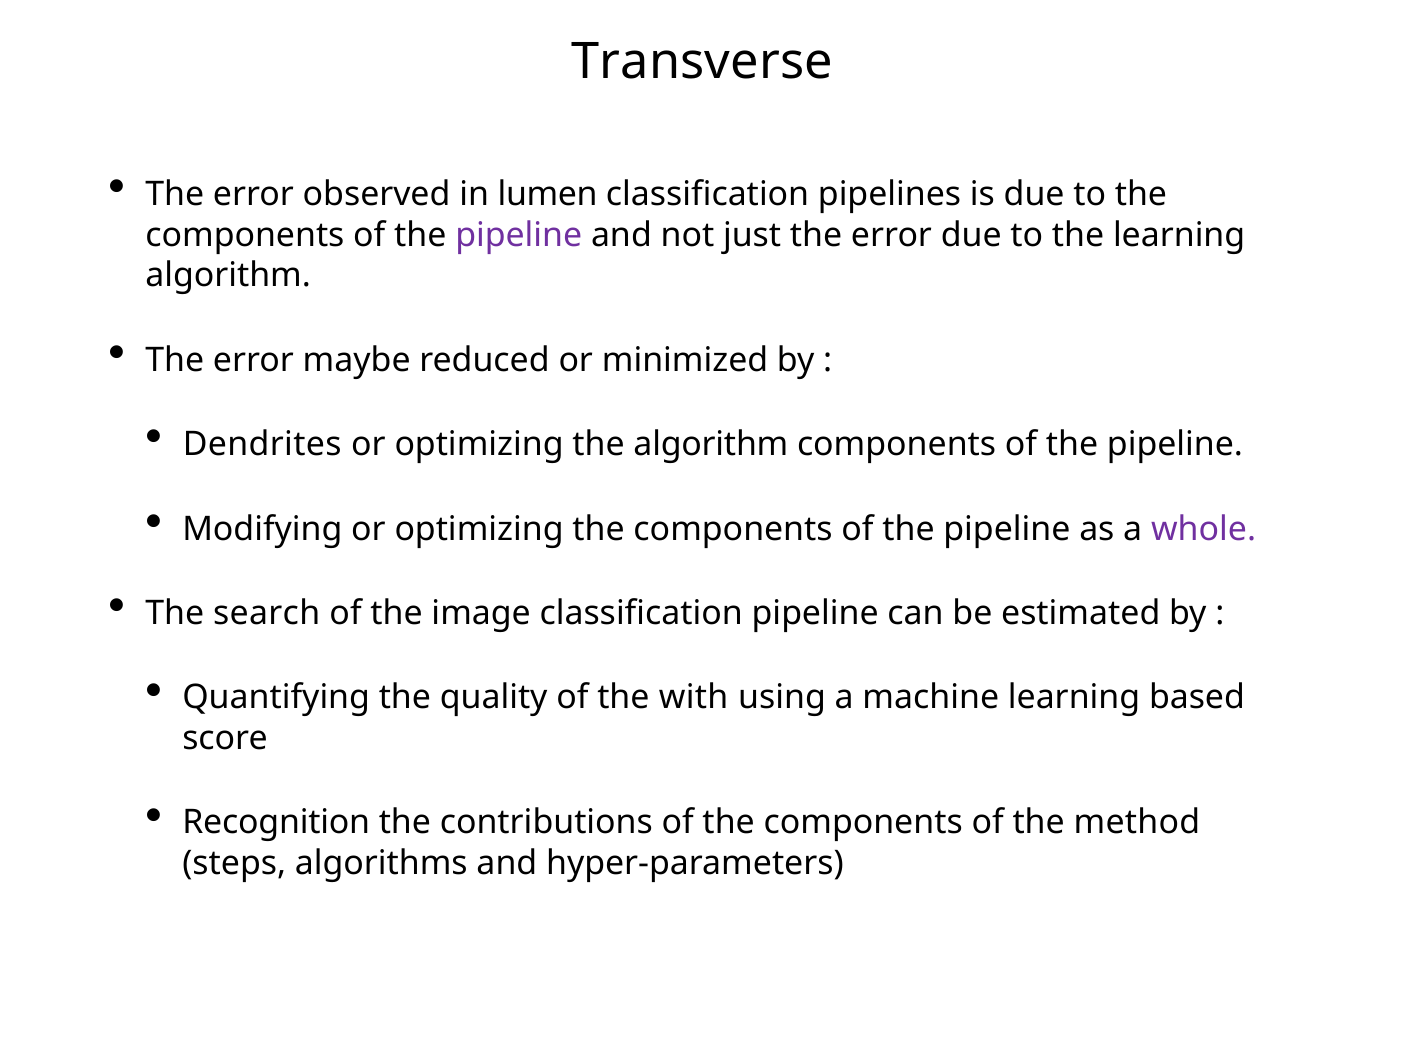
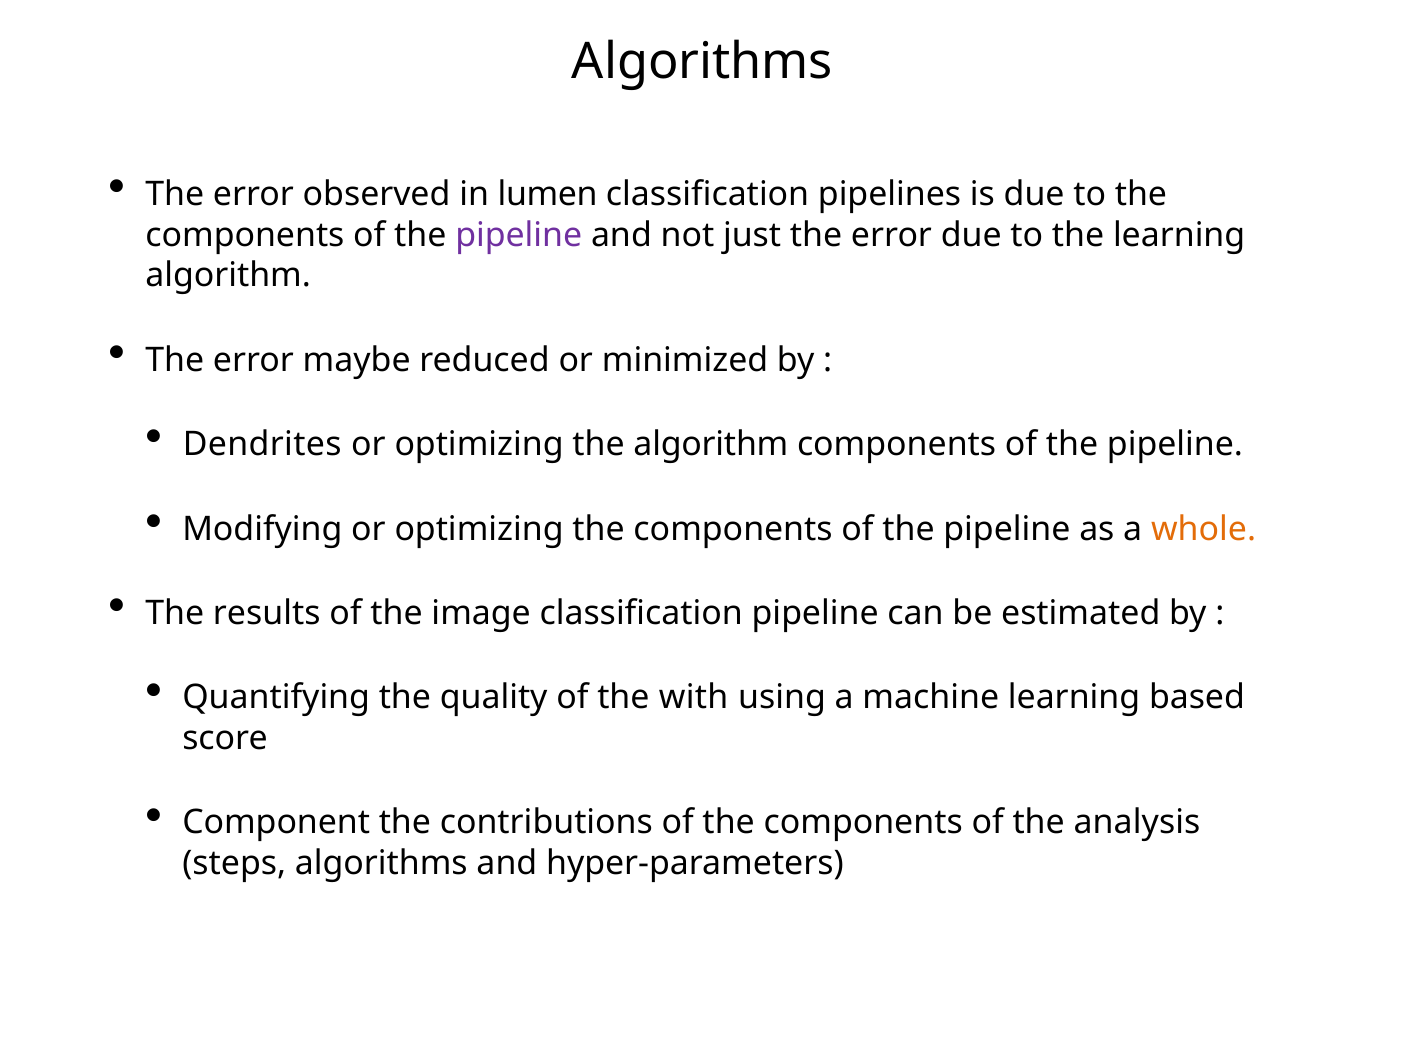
Transverse: Transverse -> Algorithms (702, 62)
whole colour: purple -> orange (1204, 529)
search: search -> results (267, 614)
Recognition: Recognition -> Component (276, 823)
method: method -> analysis (1137, 823)
